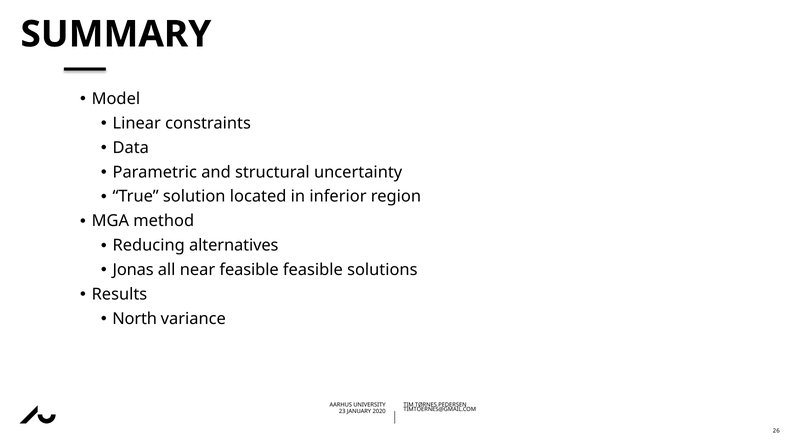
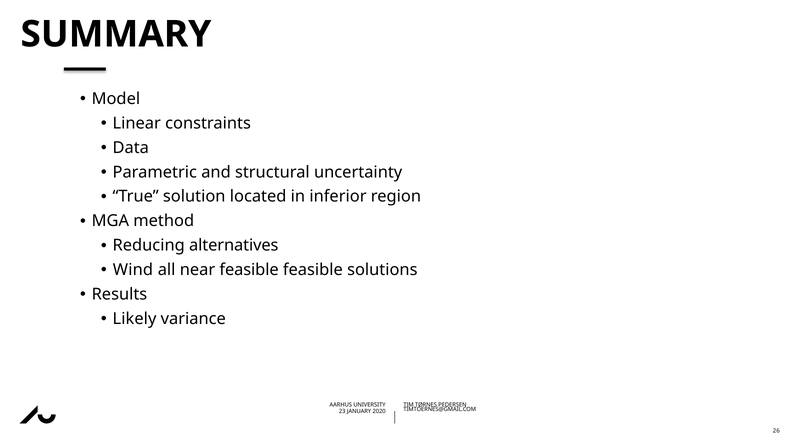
Jonas: Jonas -> Wind (133, 270)
North: North -> Likely (134, 319)
